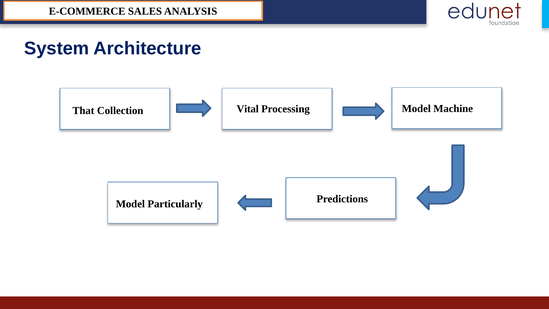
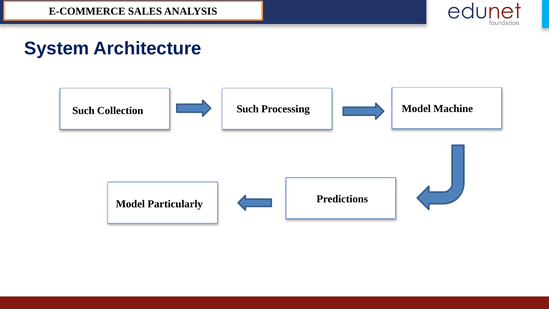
That: That -> Such (83, 111)
Collection Vital: Vital -> Such (248, 109)
